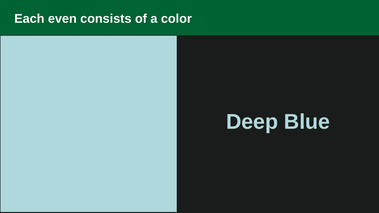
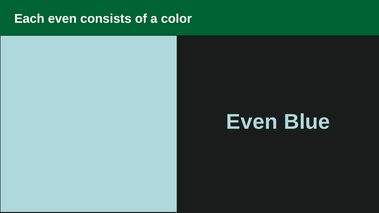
Deep: Deep -> Even (252, 122)
